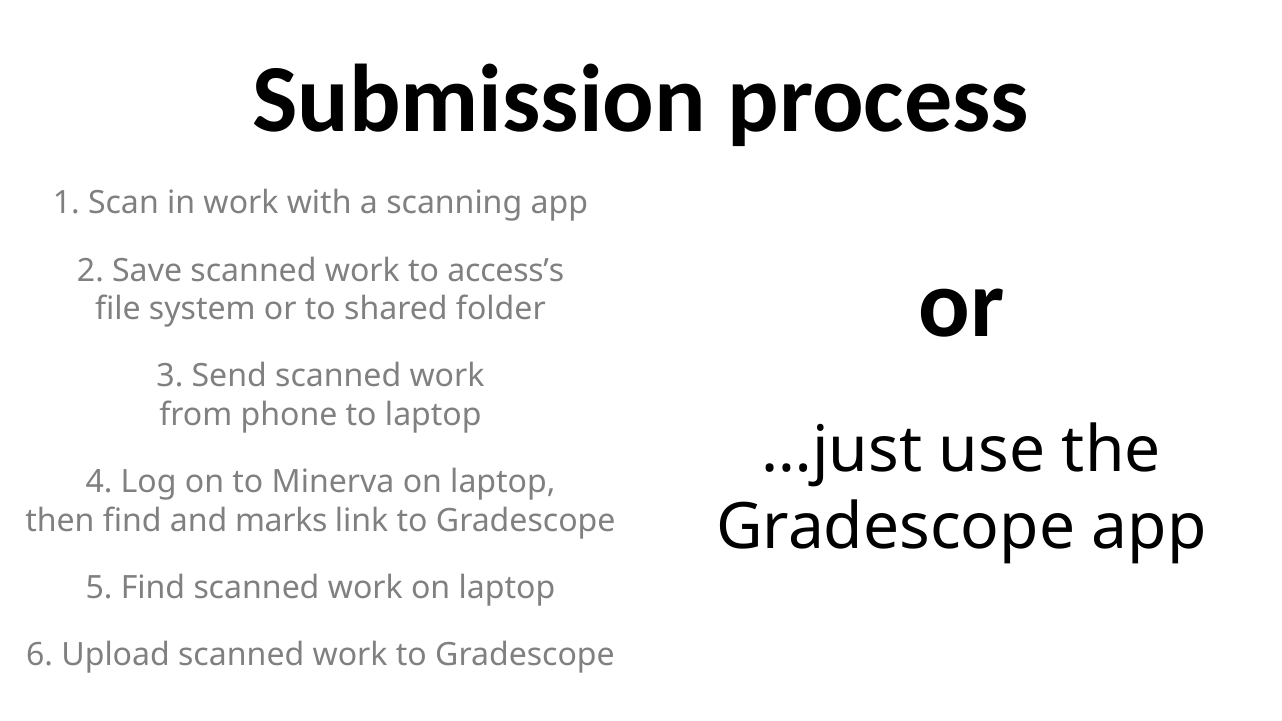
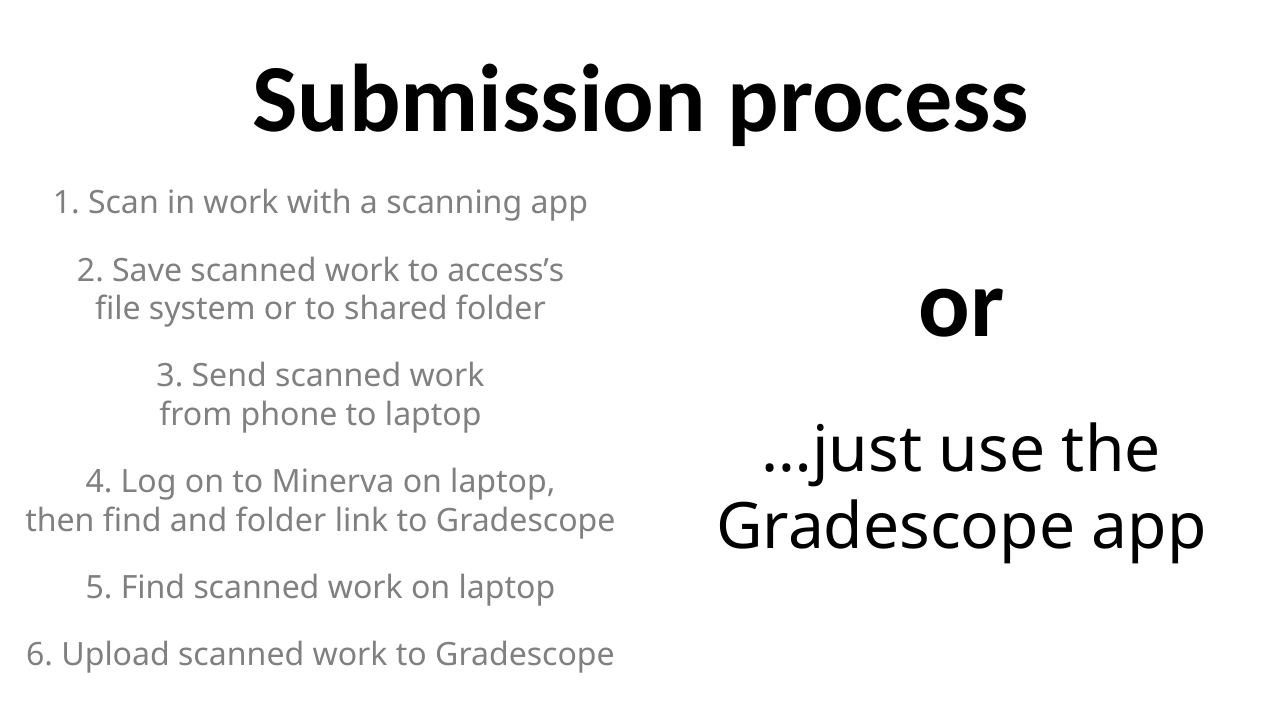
and marks: marks -> folder (281, 521)
